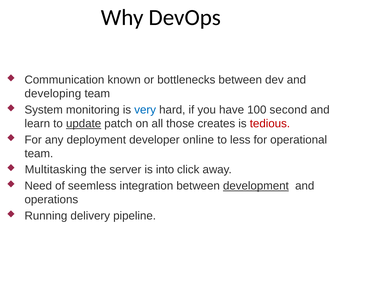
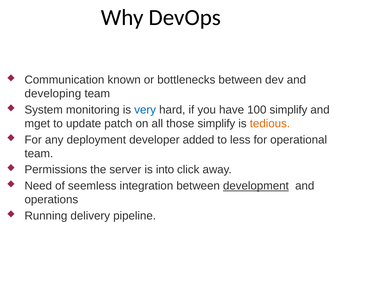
100 second: second -> simplify (288, 110)
learn: learn -> mget (37, 123)
update underline: present -> none (84, 123)
those creates: creates -> simplify (216, 123)
tedious colour: red -> orange (270, 123)
online: online -> added (199, 140)
Multitasking: Multitasking -> Permissions (56, 170)
